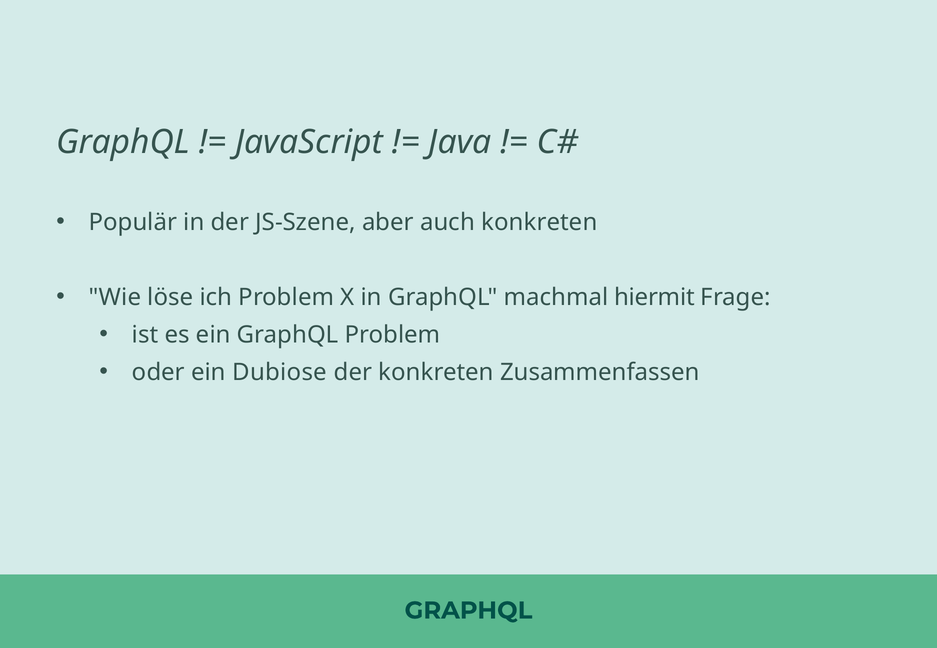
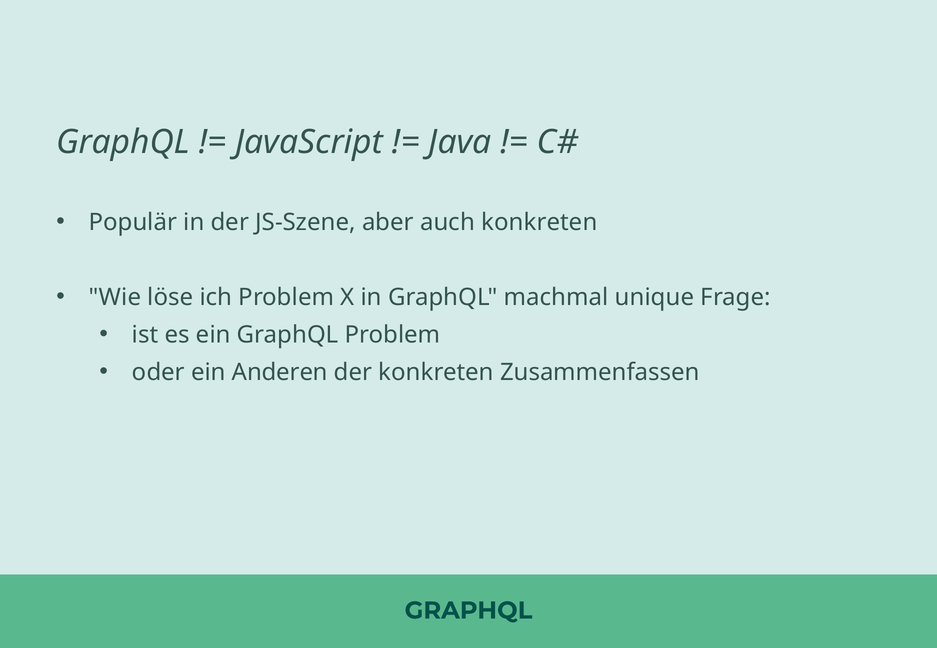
hiermit: hiermit -> unique (654, 298)
Dubiose: Dubiose -> Anderen (280, 373)
